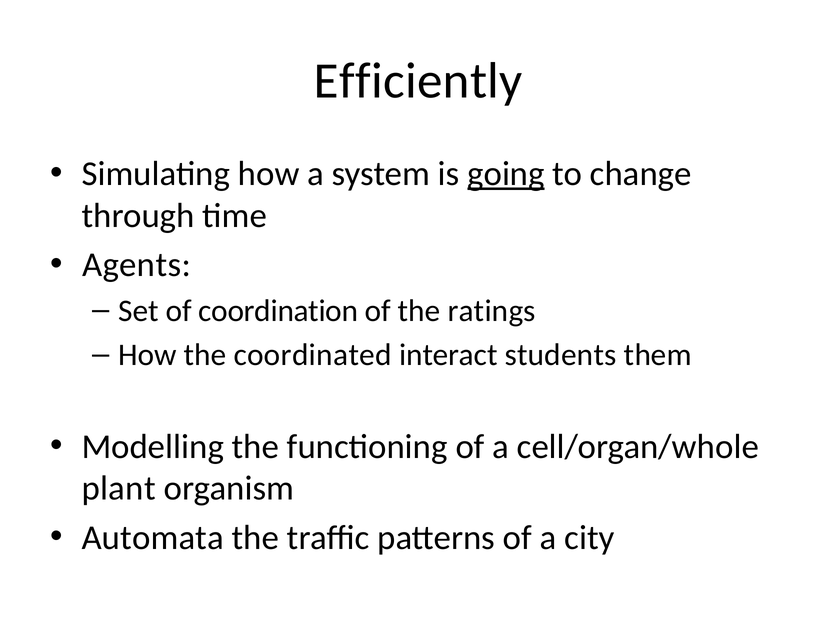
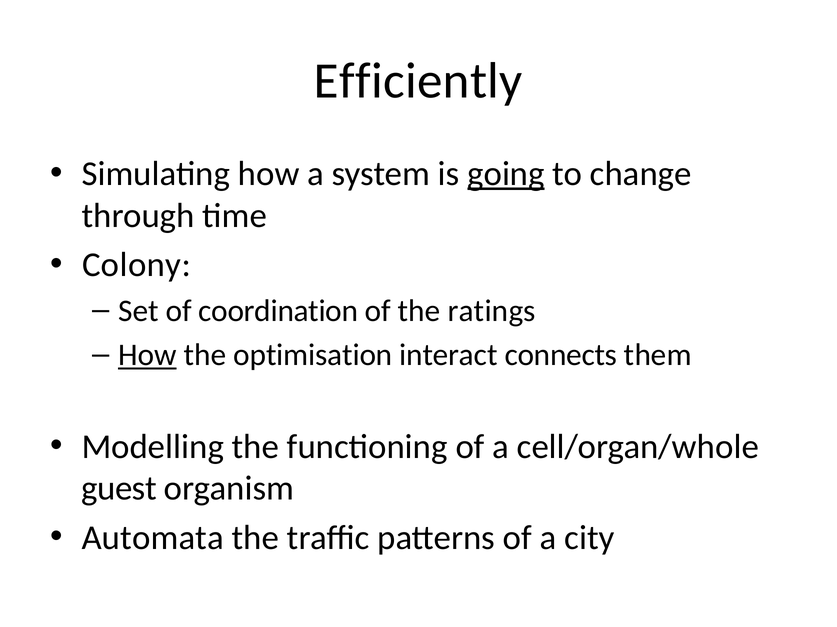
Agents: Agents -> Colony (136, 265)
How underline: none -> present (147, 355)
coordinated: coordinated -> optimisation (313, 355)
students: students -> connects (561, 355)
plant: plant -> guest (119, 489)
